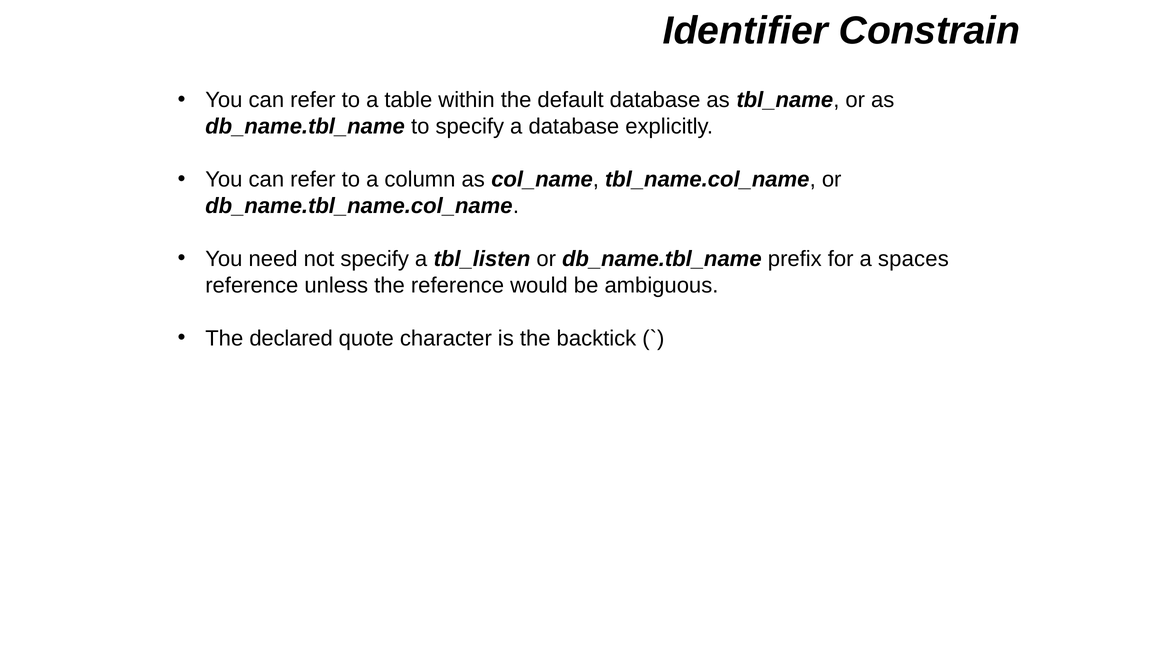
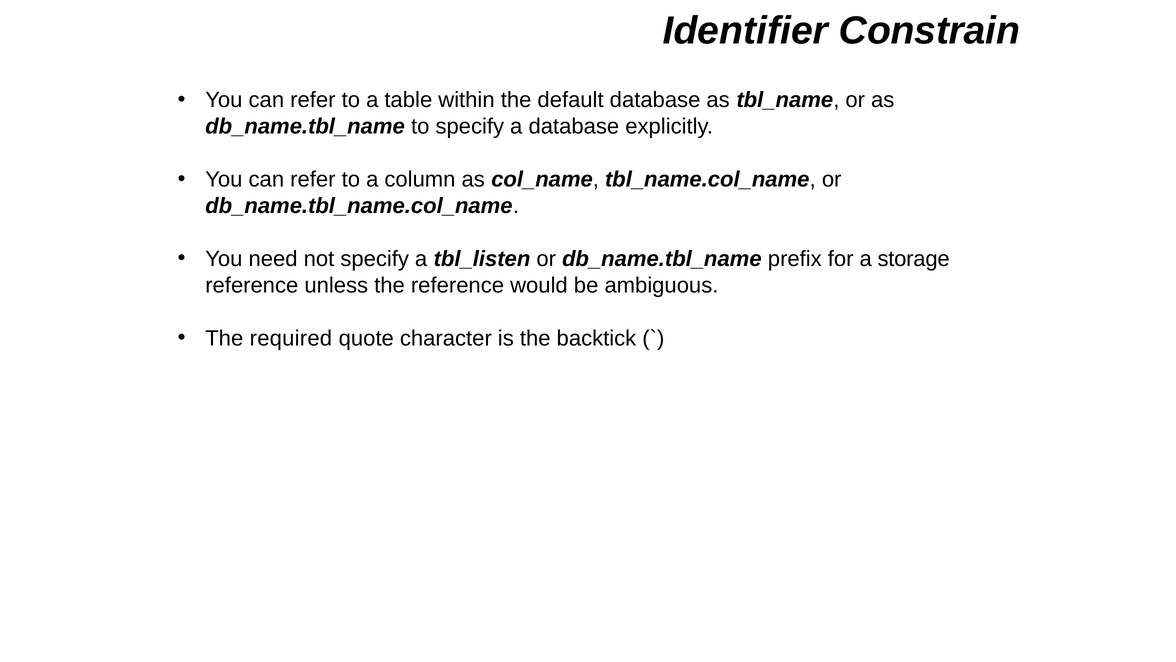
spaces: spaces -> storage (914, 259)
declared: declared -> required (291, 338)
